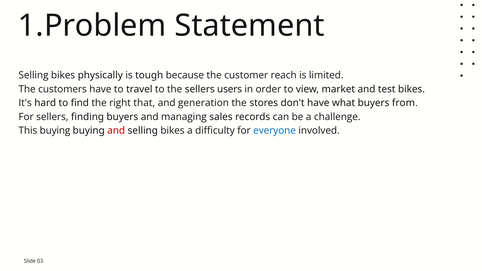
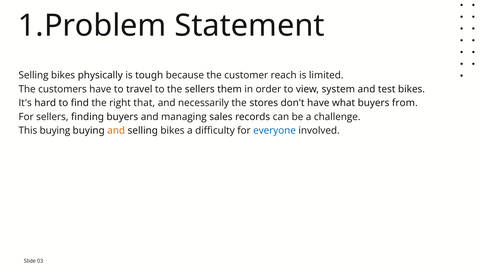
users: users -> them (230, 89)
market: market -> system (338, 89)
generation: generation -> necessarily (203, 103)
and colour: red -> orange (116, 131)
